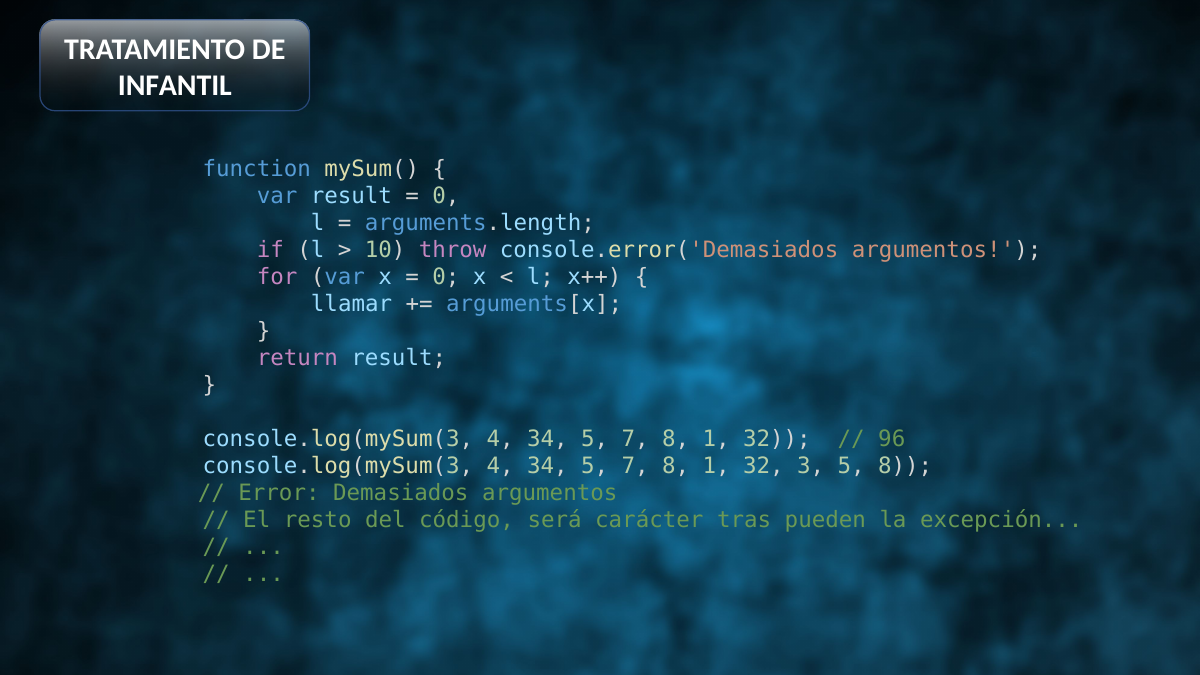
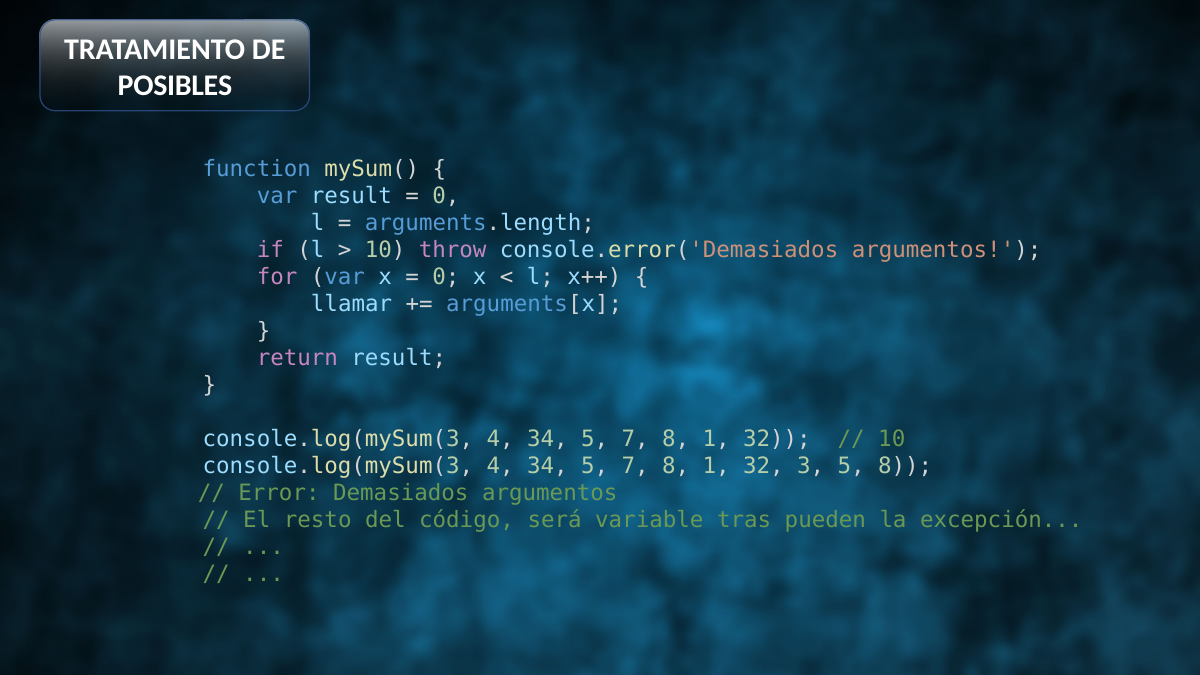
INFANTIL: INFANTIL -> POSIBLES (175, 85)
96: 96 -> 10 (892, 439)
carácter: carácter -> variable (649, 520)
